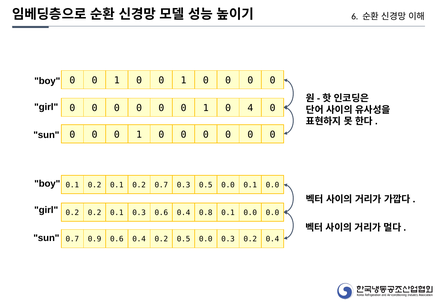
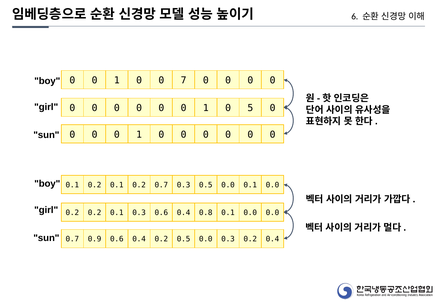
1 0 0 1: 1 -> 7 (184, 80)
4: 4 -> 5 (250, 108)
